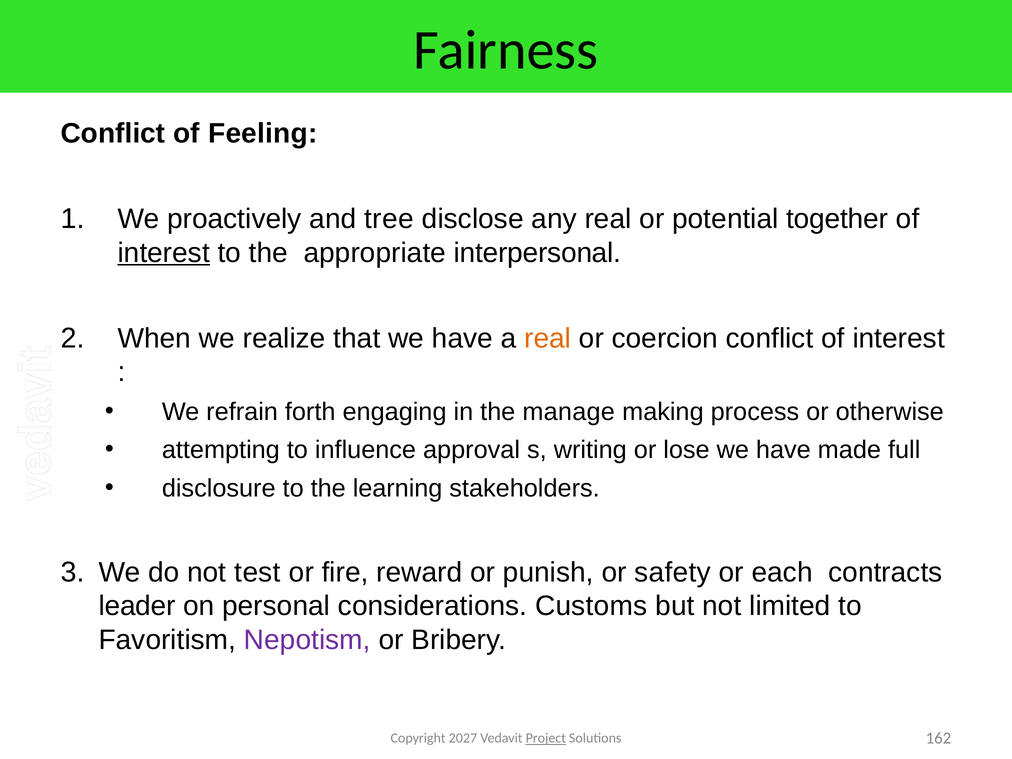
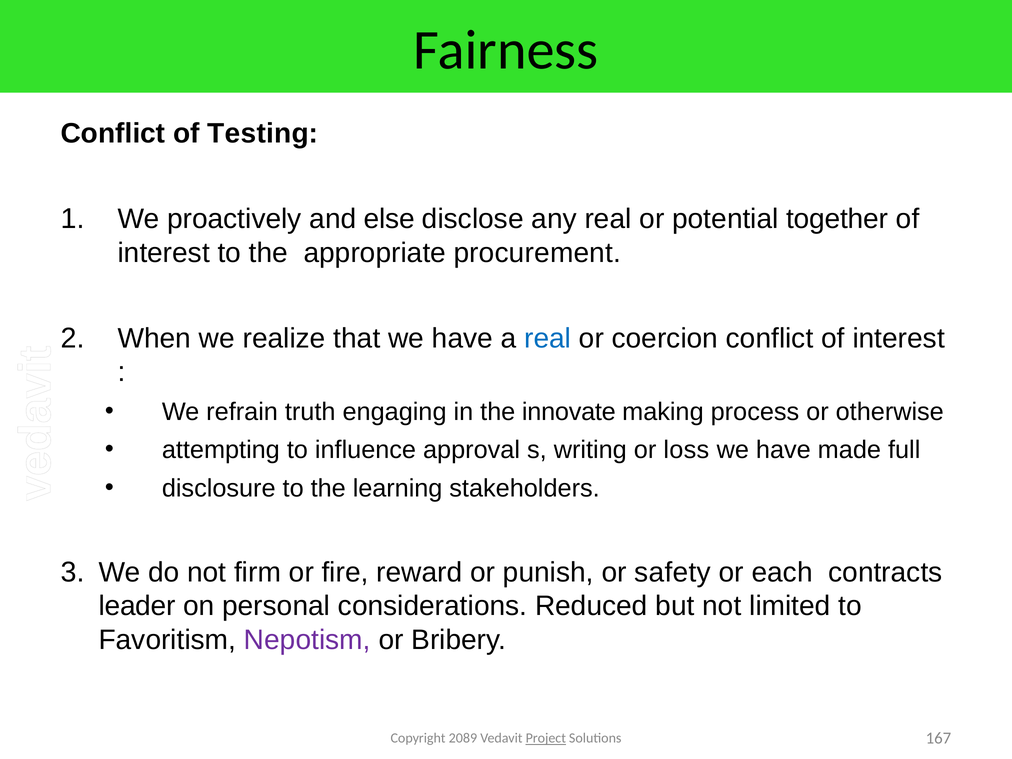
Feeling: Feeling -> Testing (263, 134)
tree: tree -> else (389, 219)
interest underline: present -> none (164, 253)
interpersonal: interpersonal -> procurement (537, 253)
real colour: orange -> blue (548, 338)
forth: forth -> truth (310, 412)
manage: manage -> innovate (569, 412)
lose: lose -> loss (686, 450)
test: test -> firm (258, 572)
Customs: Customs -> Reduced (591, 606)
2027: 2027 -> 2089 (463, 738)
162: 162 -> 167 (938, 738)
